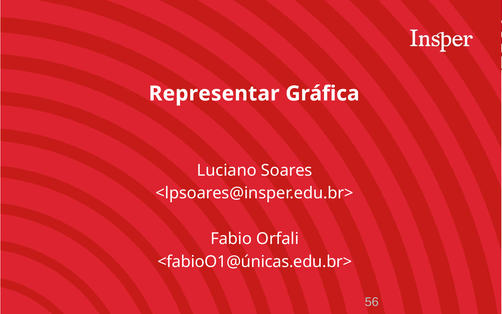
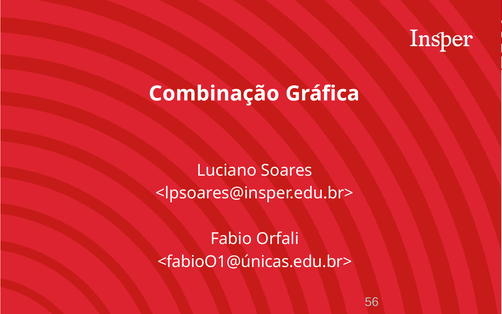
Representar: Representar -> Combinação (214, 94)
